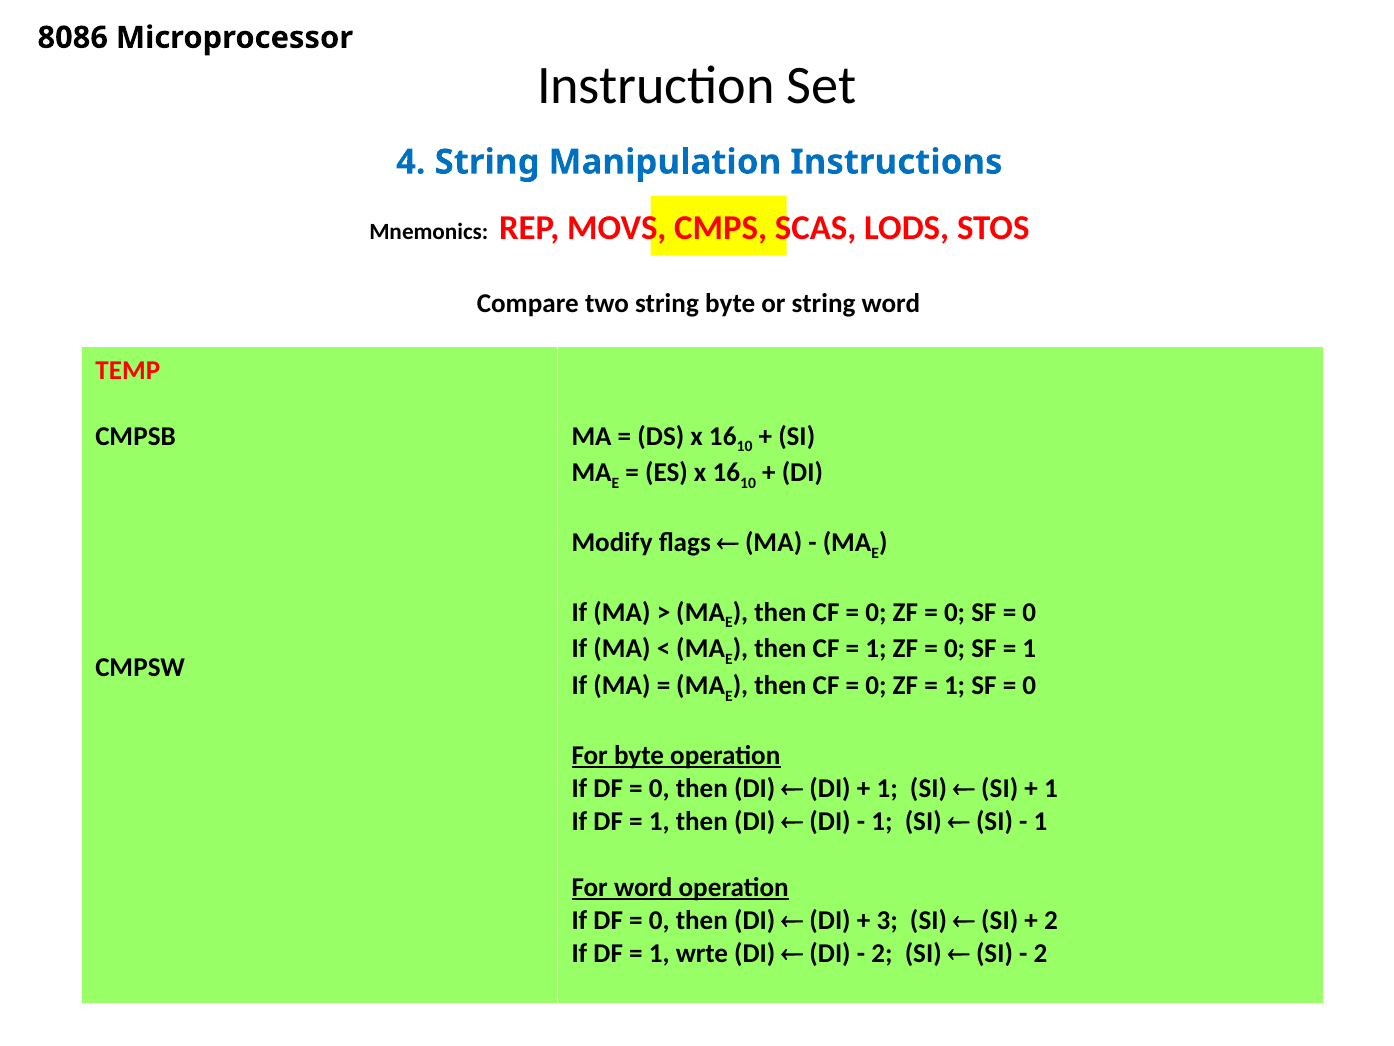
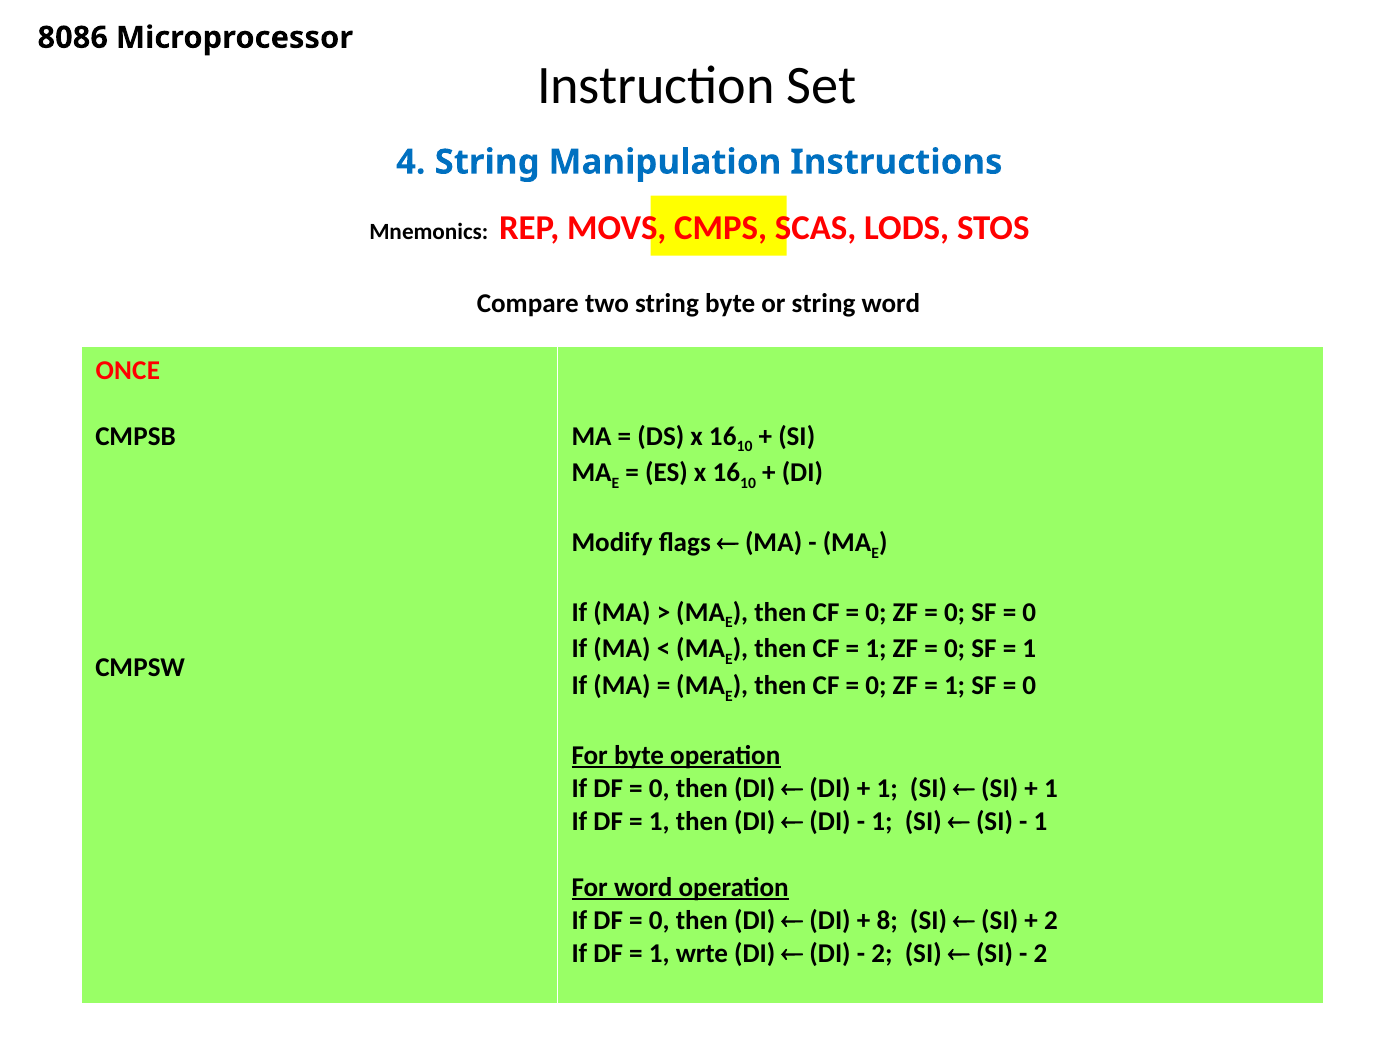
TEMP: TEMP -> ONCE (128, 370)
3: 3 -> 8 (887, 920)
